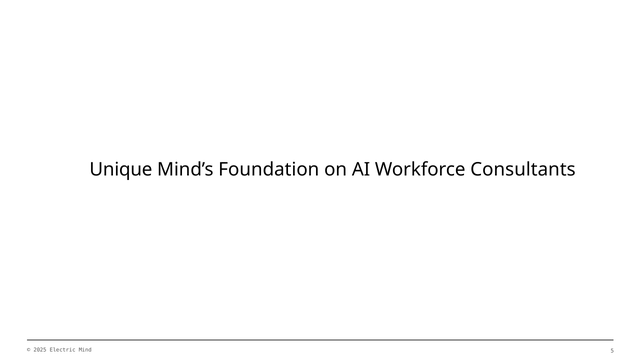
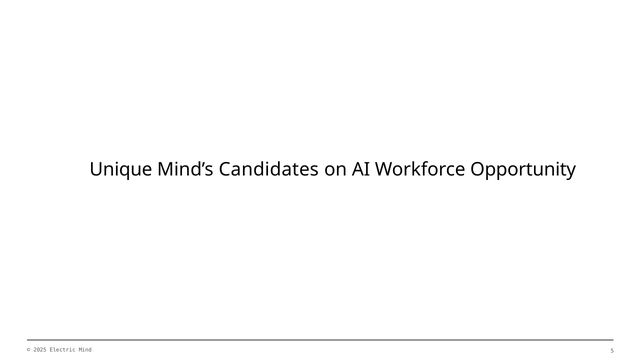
Foundation: Foundation -> Candidates (269, 169)
Consultants: Consultants -> Opportunity (523, 169)
